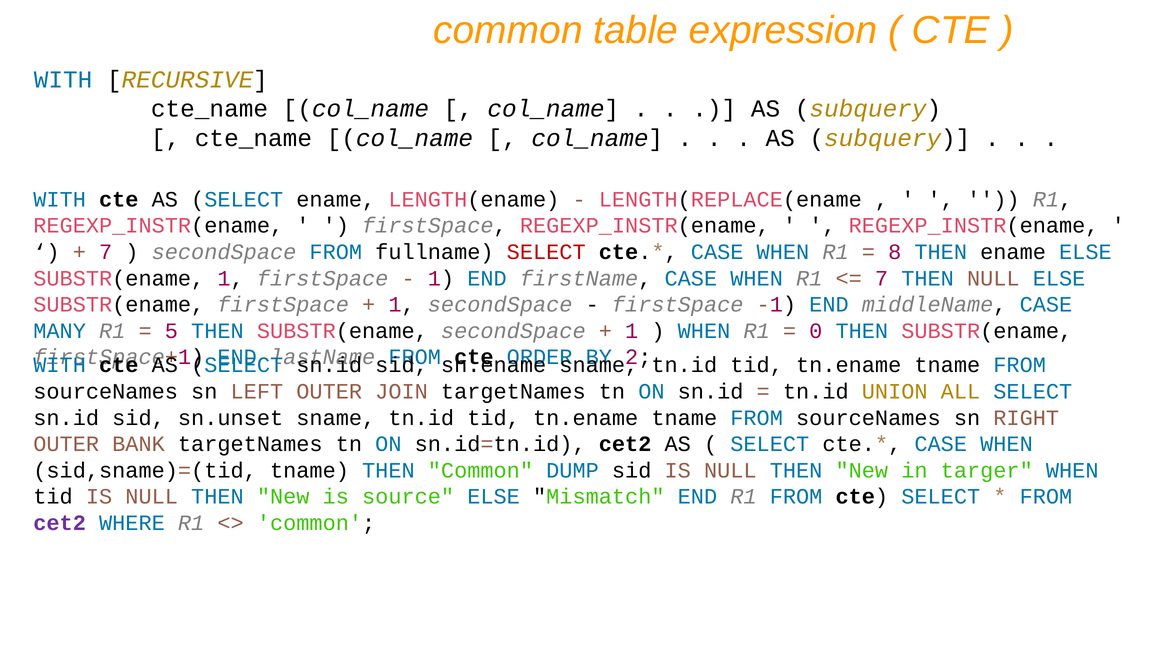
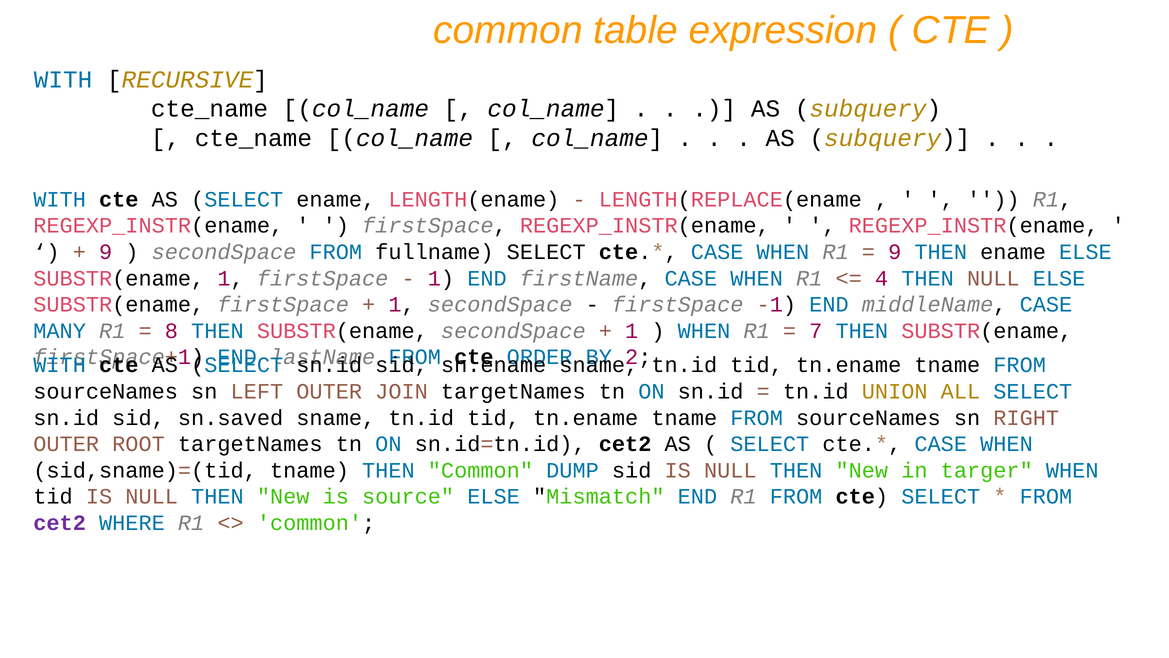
7: 7 -> 9 (106, 252)
SELECT colour: red -> black (546, 252)
8: 8 -> 9 (895, 252)
7: 7 -> 4 (882, 278)
5: 5 -> 8 (171, 331)
0: 0 -> 7 (816, 331)
sn.unset: sn.unset -> sn.saved (231, 418)
BANK: BANK -> ROOT (139, 444)
